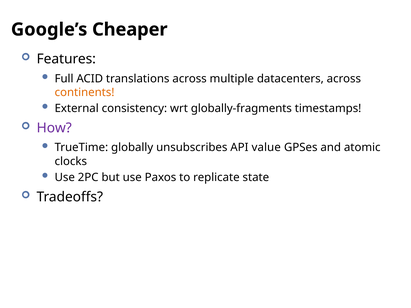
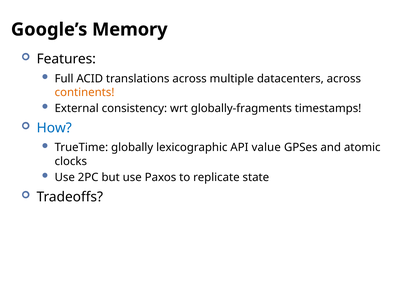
Cheaper: Cheaper -> Memory (130, 30)
How colour: purple -> blue (54, 128)
unsubscribes: unsubscribes -> lexicographic (192, 148)
